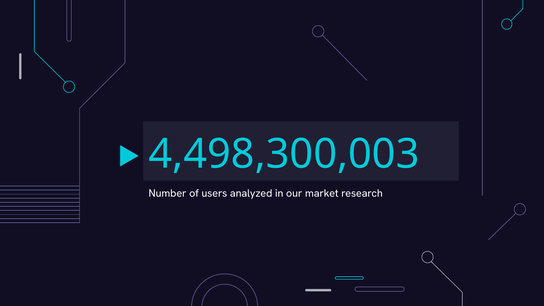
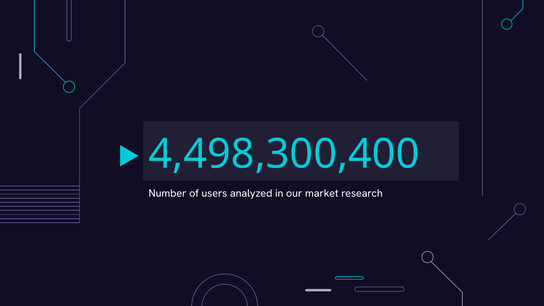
4,498,300,003: 4,498,300,003 -> 4,498,300,400 (284, 154)
